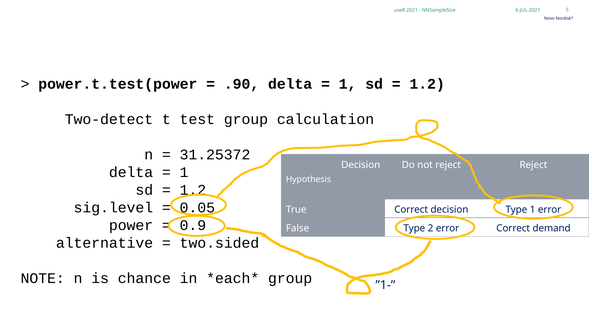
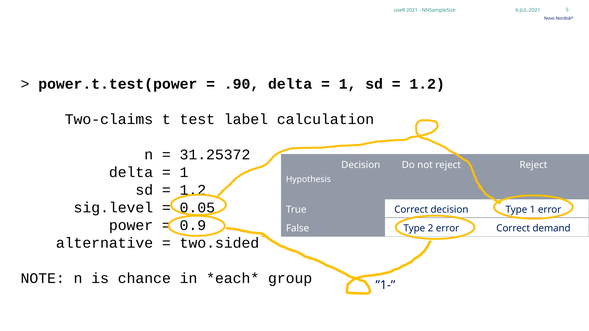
Two-detect: Two-detect -> Two-claims (109, 119)
test group: group -> label (246, 119)
